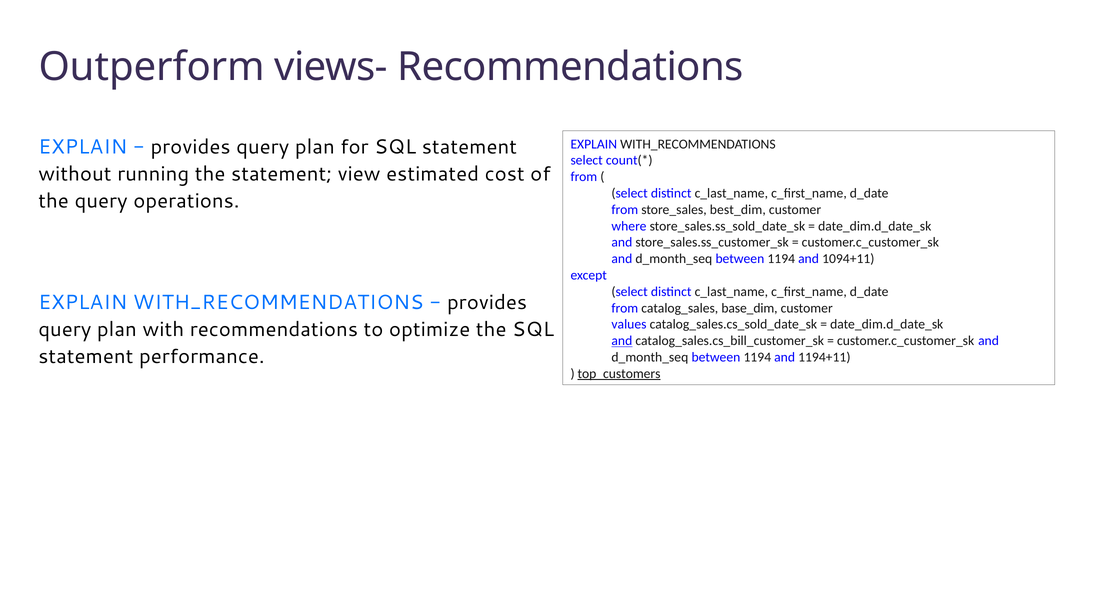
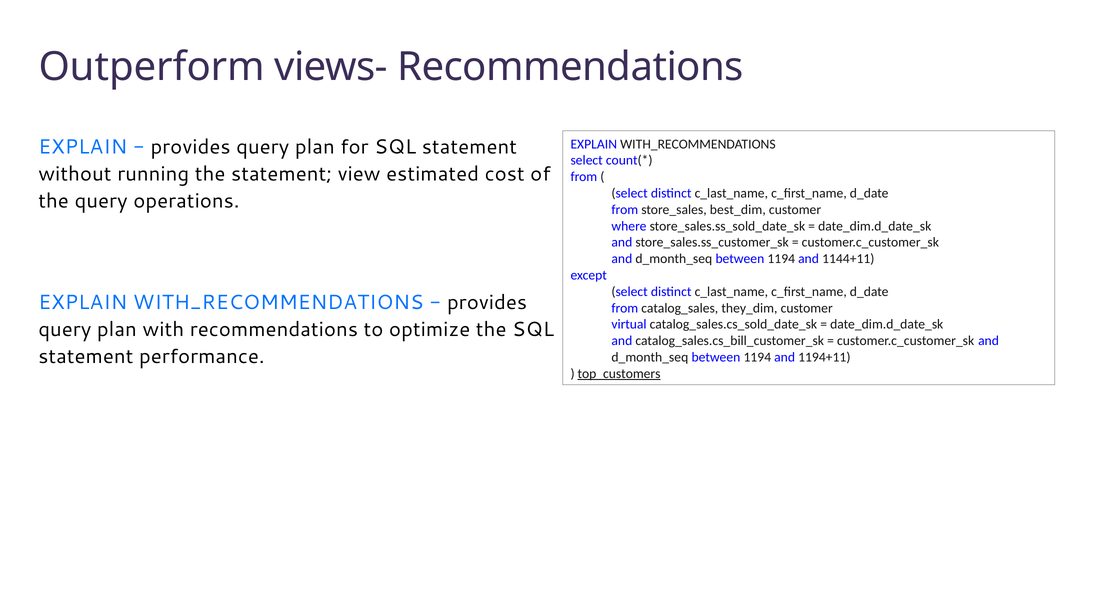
1094+11: 1094+11 -> 1144+11 (848, 259)
base_dim: base_dim -> they_dim (749, 308)
values: values -> virtual (629, 324)
and underline: present -> none (622, 341)
